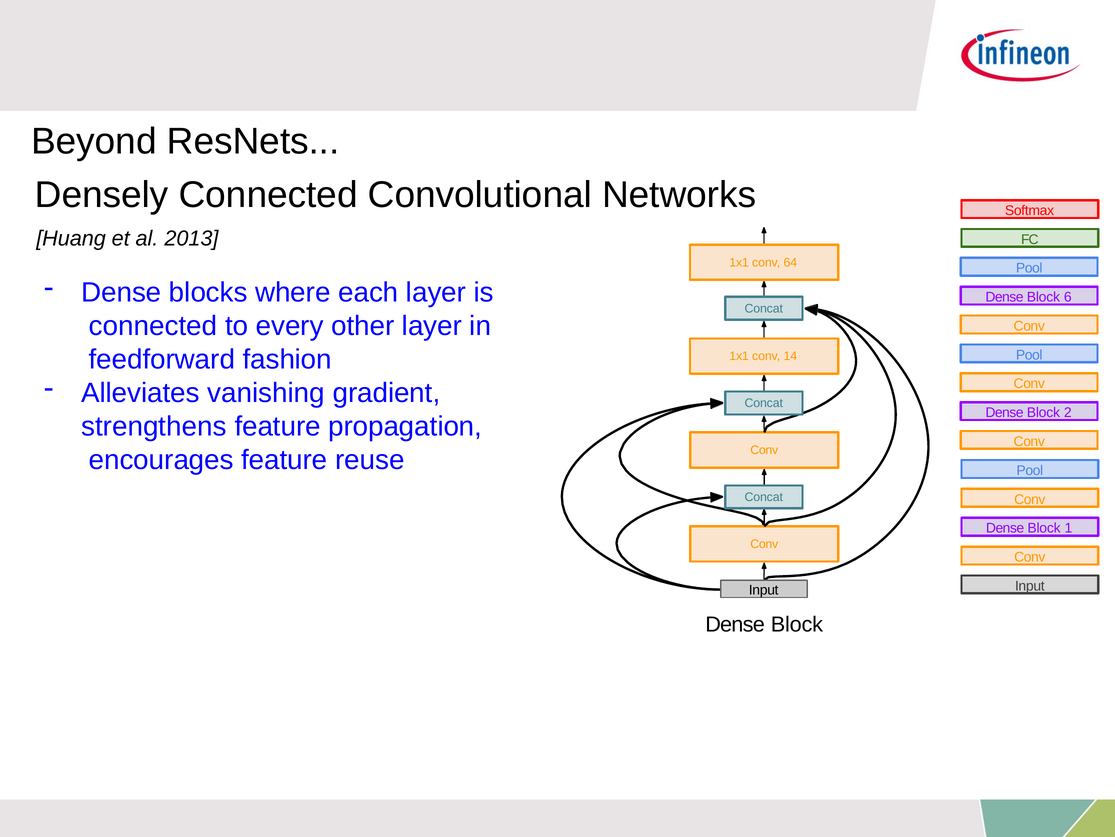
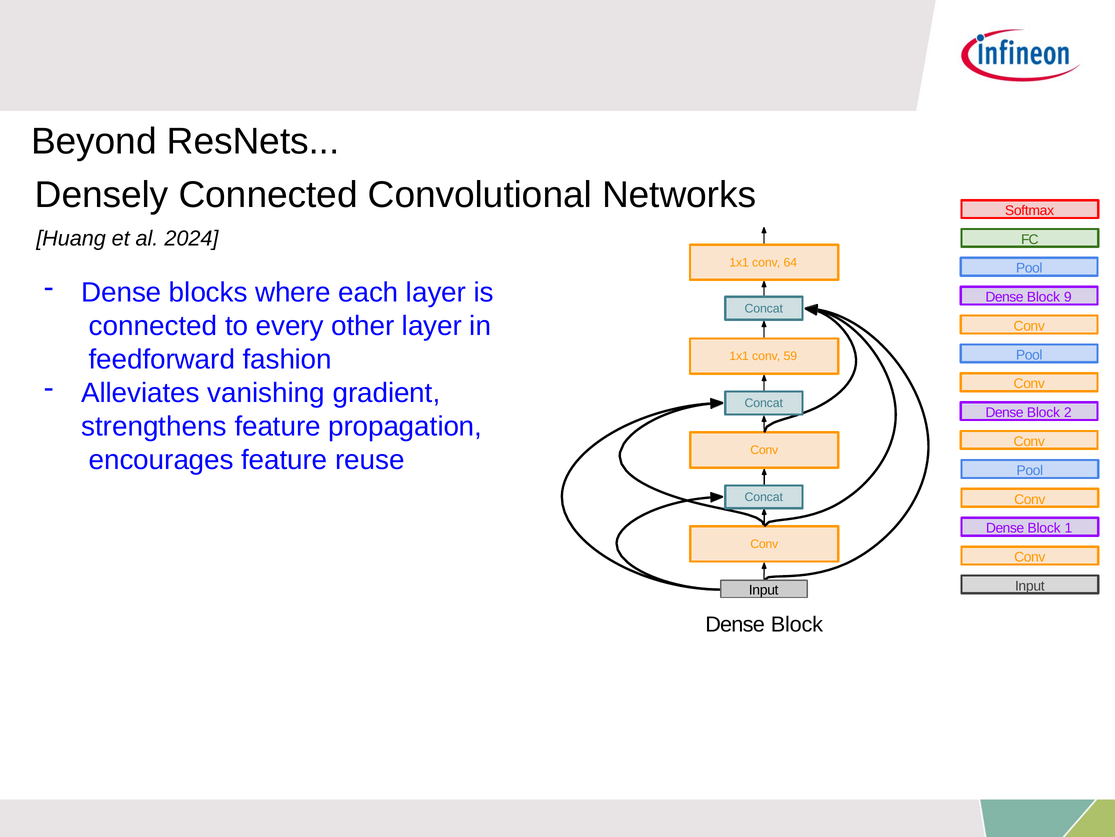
2013: 2013 -> 2024 (191, 238)
Block 6: 6 -> 9 (1068, 297)
14: 14 -> 59 (790, 356)
